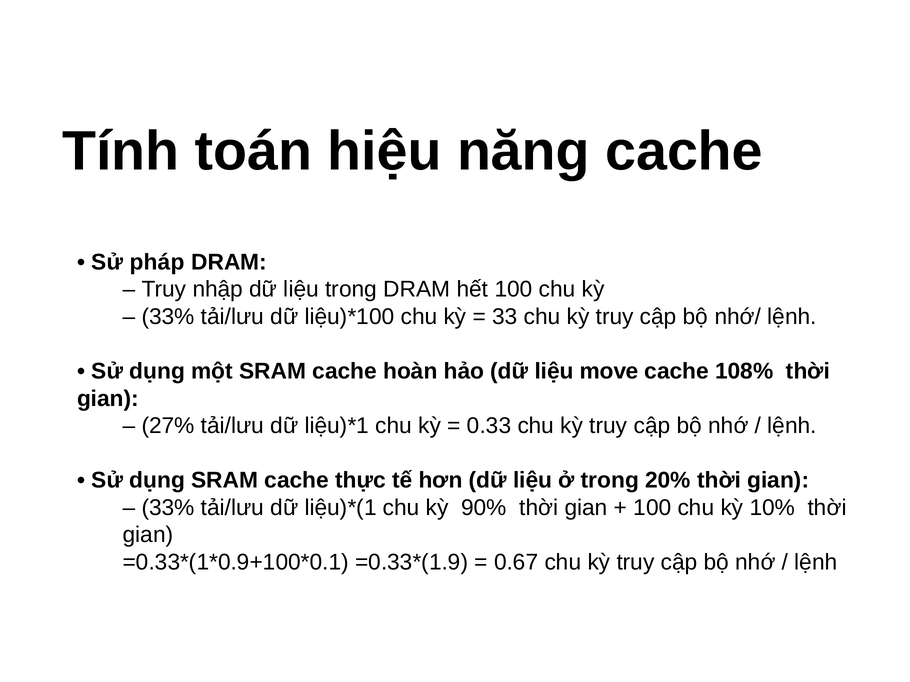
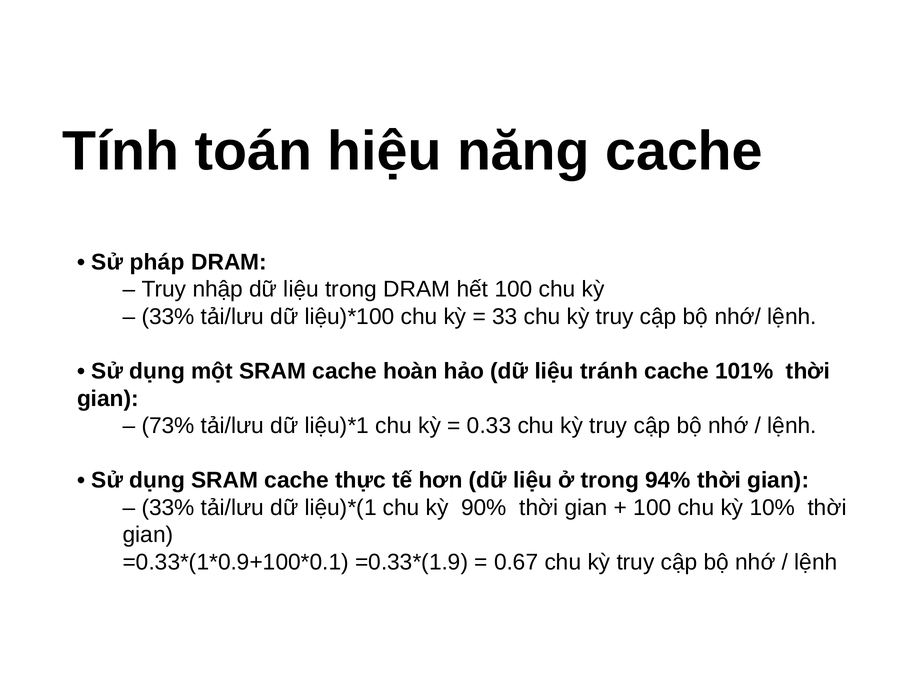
move: move -> tránh (609, 372)
108%: 108% -> 101% (744, 372)
27%: 27% -> 73% (168, 426)
20%: 20% -> 94% (668, 481)
